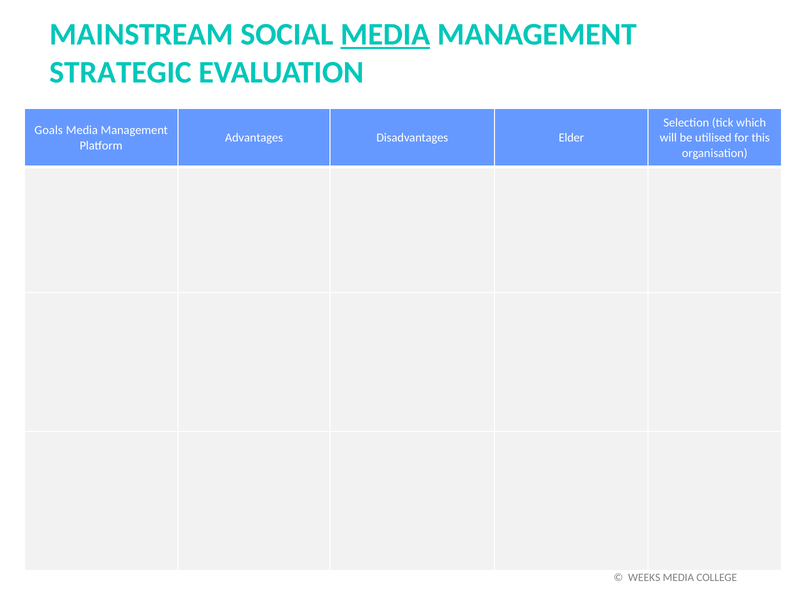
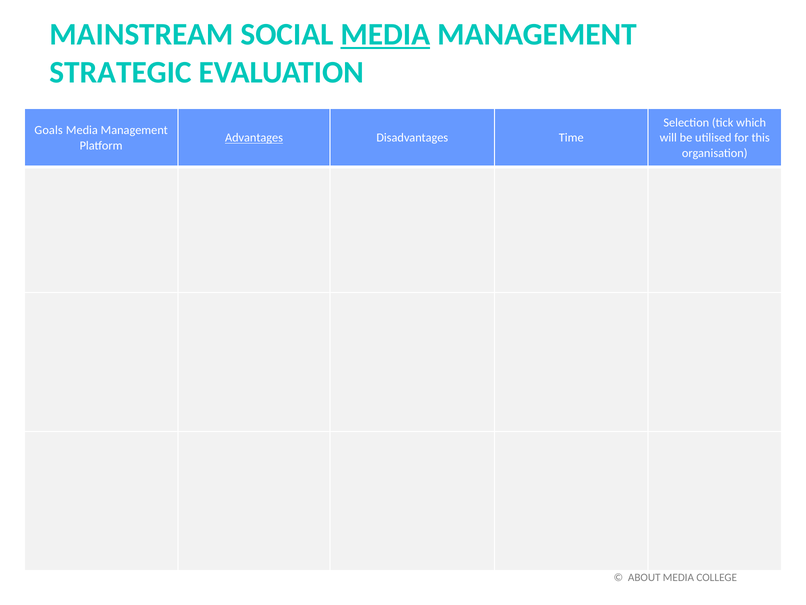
Advantages underline: none -> present (254, 138)
Elder: Elder -> Time (571, 138)
WEEKS: WEEKS -> ABOUT (644, 577)
